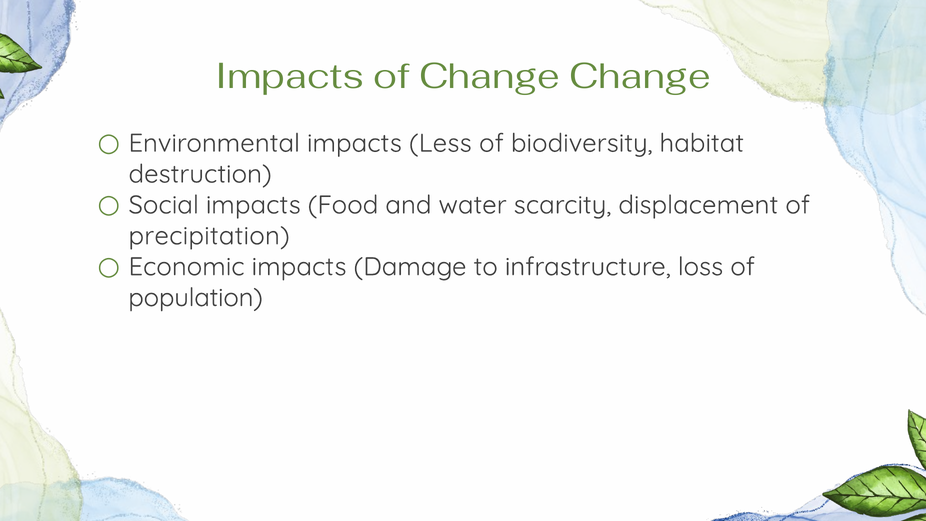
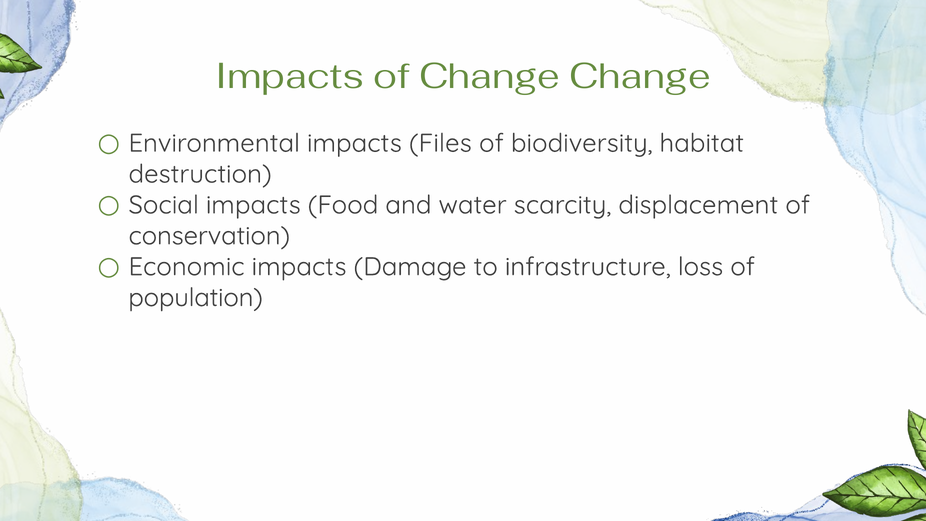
Less: Less -> Files (440, 143)
precipitation: precipitation -> conservation (209, 236)
